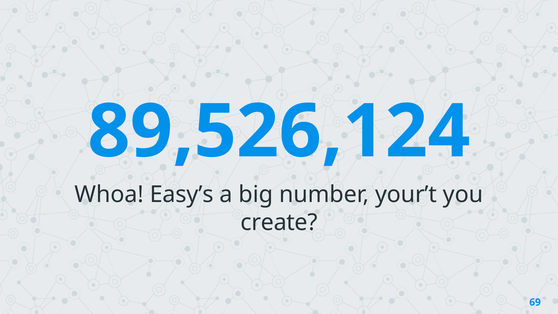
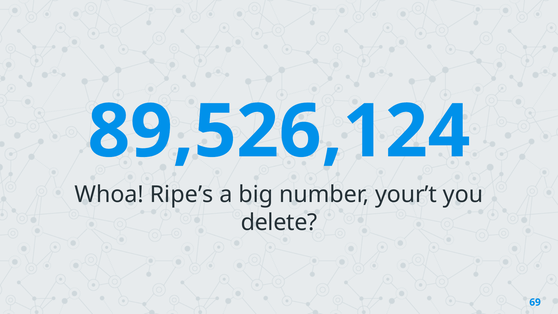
Easy’s: Easy’s -> Ripe’s (182, 194)
create: create -> delete (279, 222)
